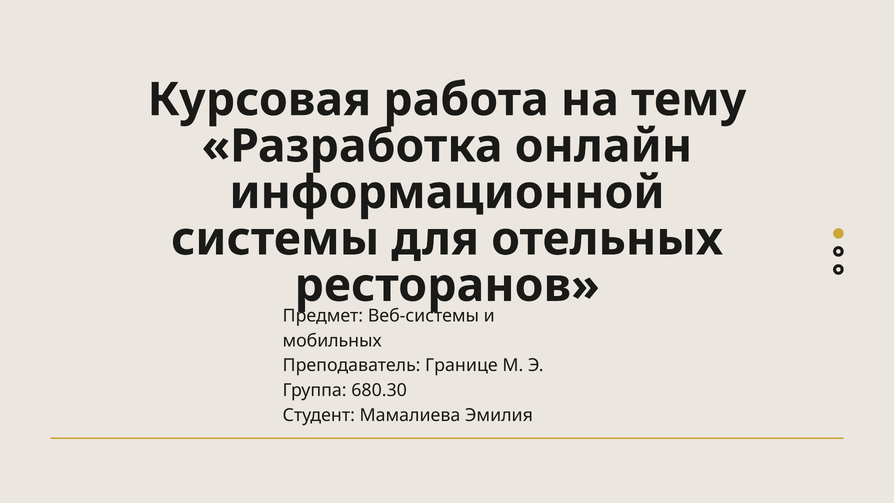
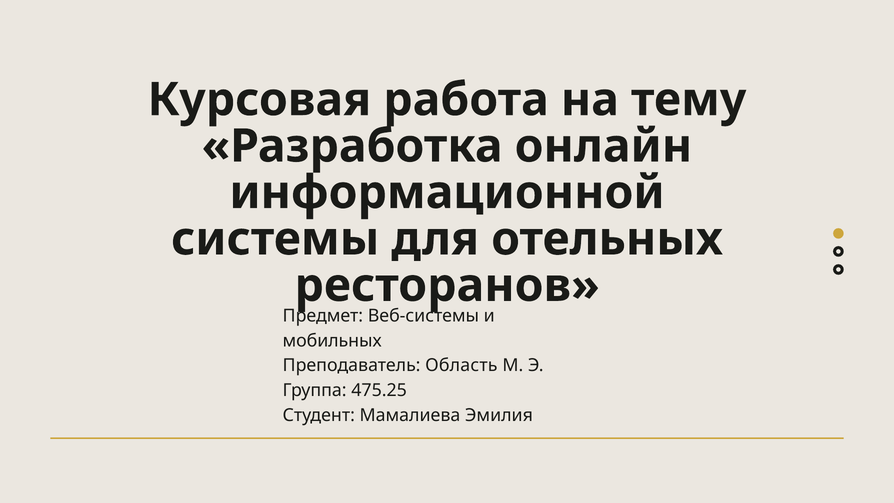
Границе: Границе -> Область (461, 366)
680.30: 680.30 -> 475.25 (379, 390)
